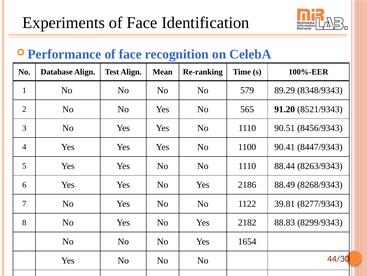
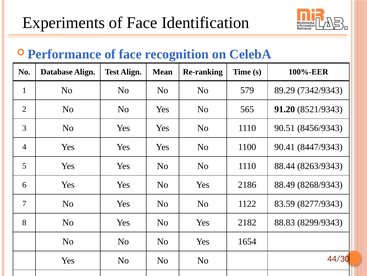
8348/9343: 8348/9343 -> 7342/9343 (320, 90)
39.81: 39.81 -> 83.59 (285, 203)
